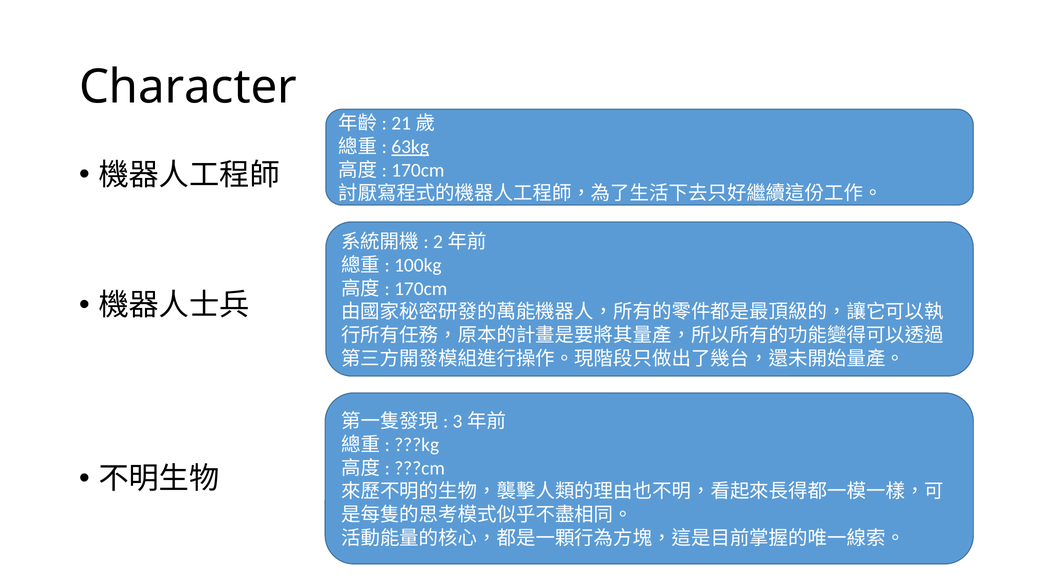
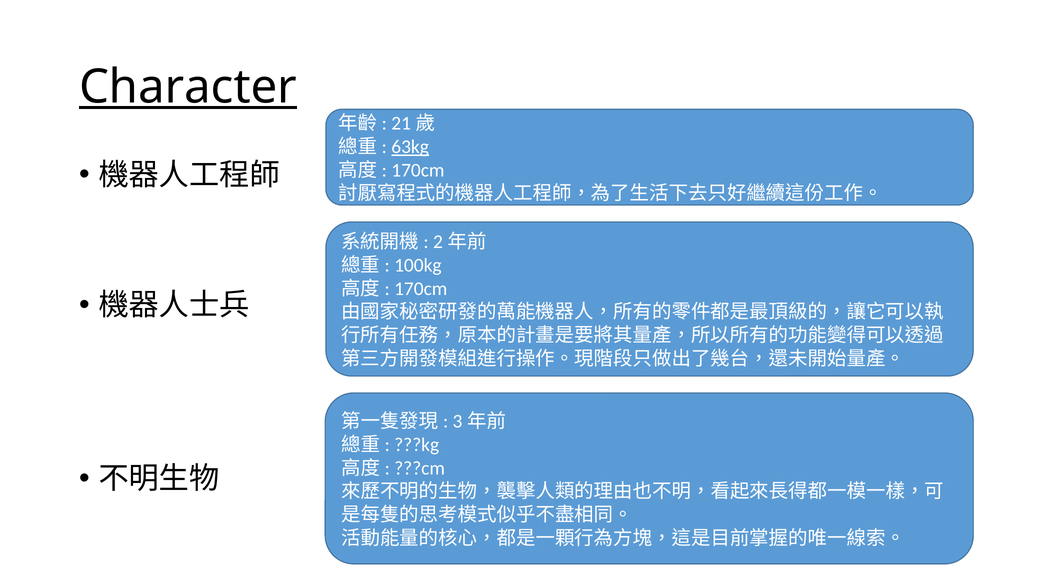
Character underline: none -> present (188, 87)
